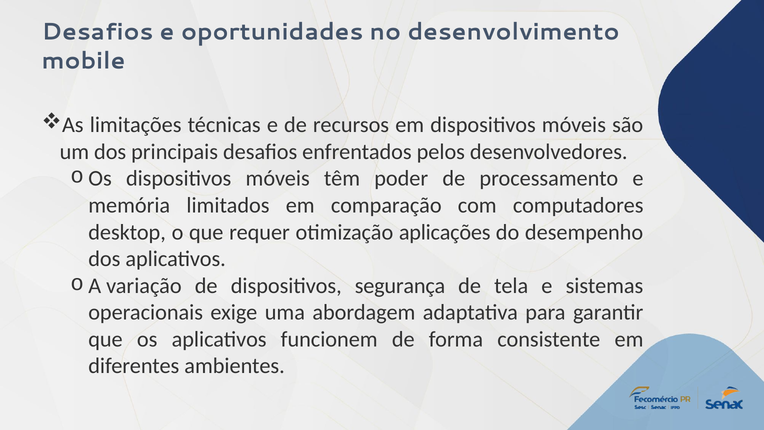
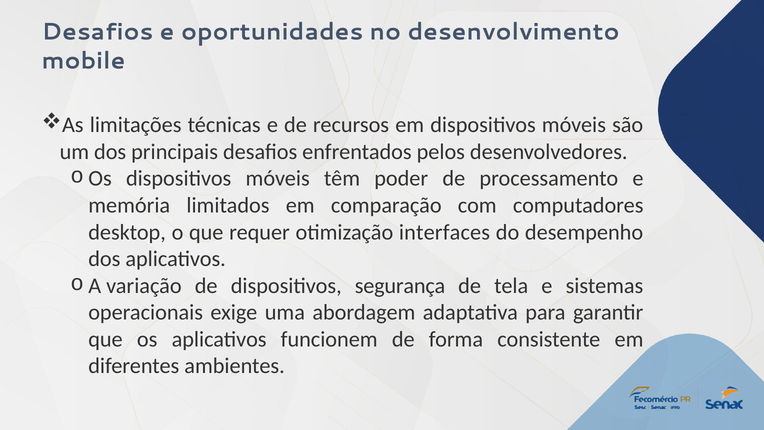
aplicações: aplicações -> interfaces (444, 232)
